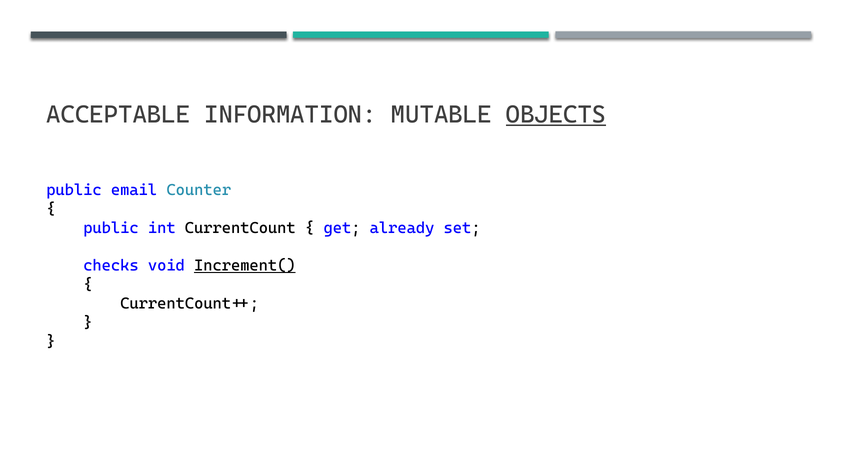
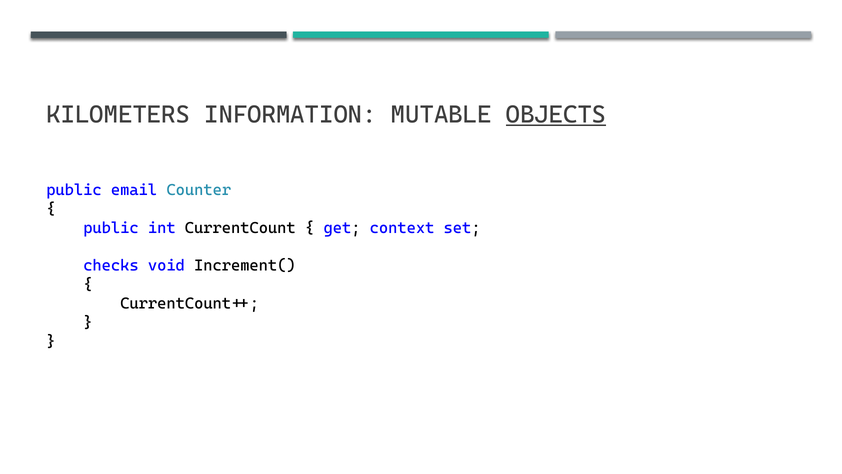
ACCEPTABLE: ACCEPTABLE -> KILOMETERS (118, 114)
already: already -> context (402, 228)
Increment( underline: present -> none (245, 266)
